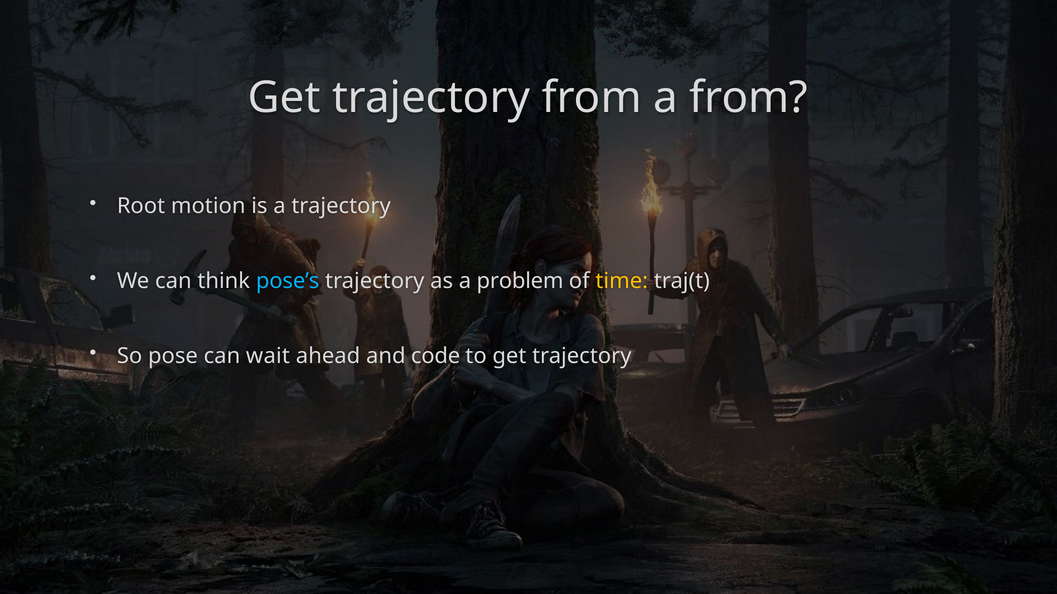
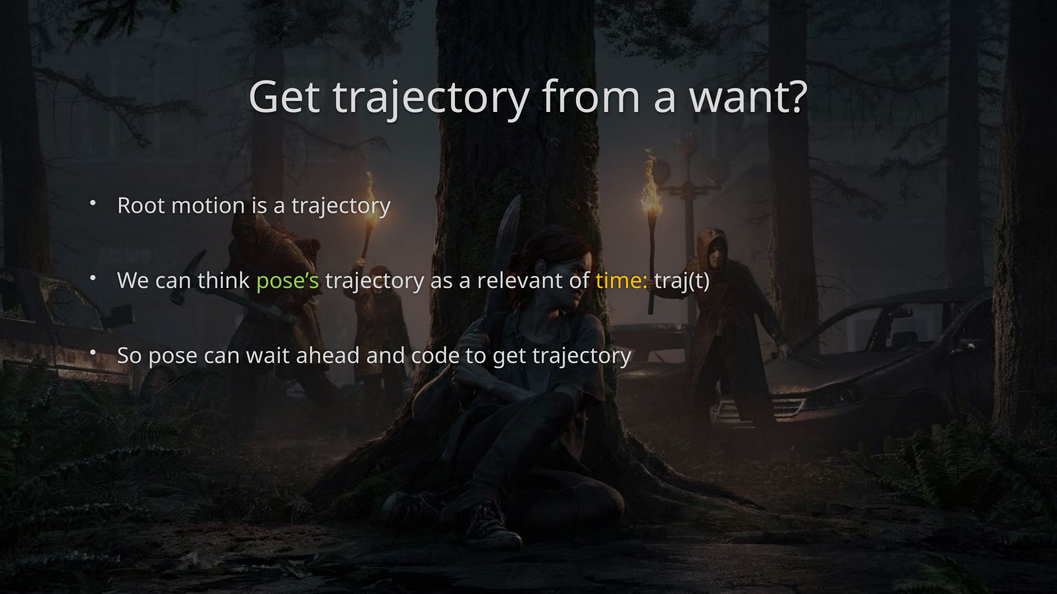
a from: from -> want (749, 98)
pose’s colour: light blue -> light green (288, 281)
problem: problem -> relevant (520, 281)
